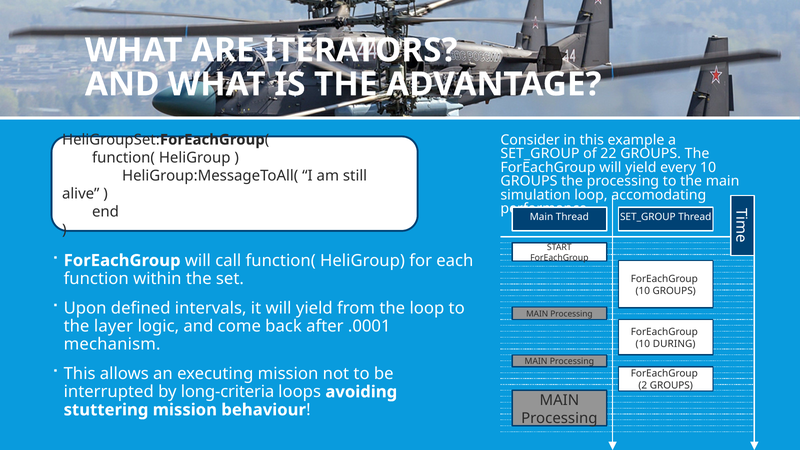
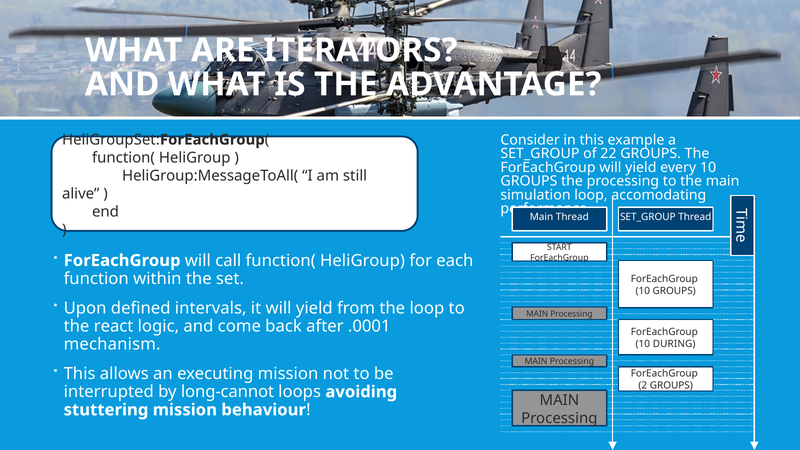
layer: layer -> react (114, 326)
long-criteria: long-criteria -> long-cannot (227, 392)
